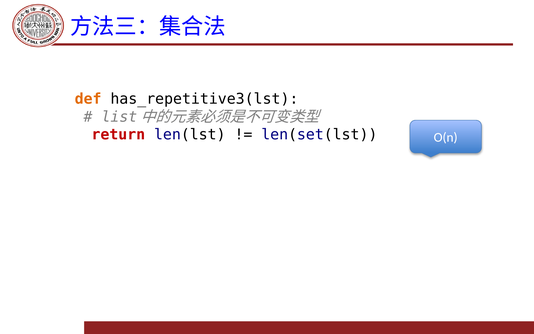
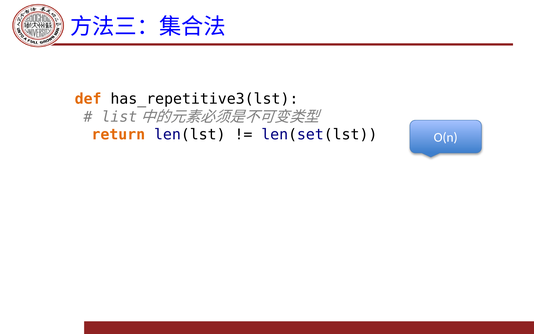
return colour: red -> orange (118, 135)
